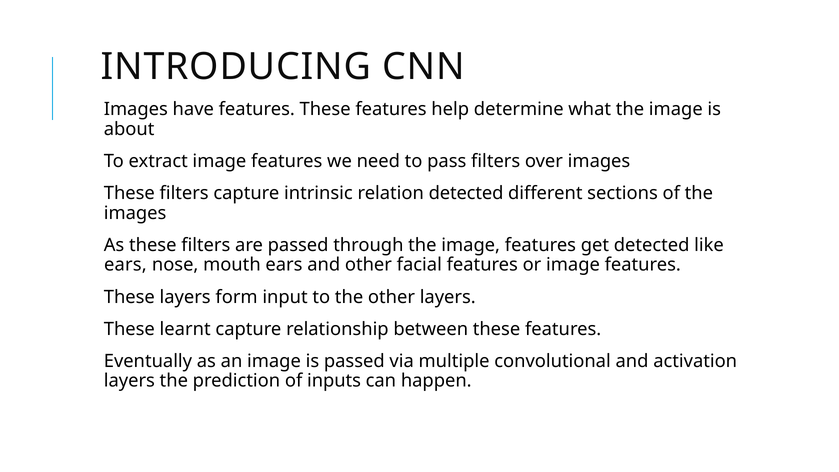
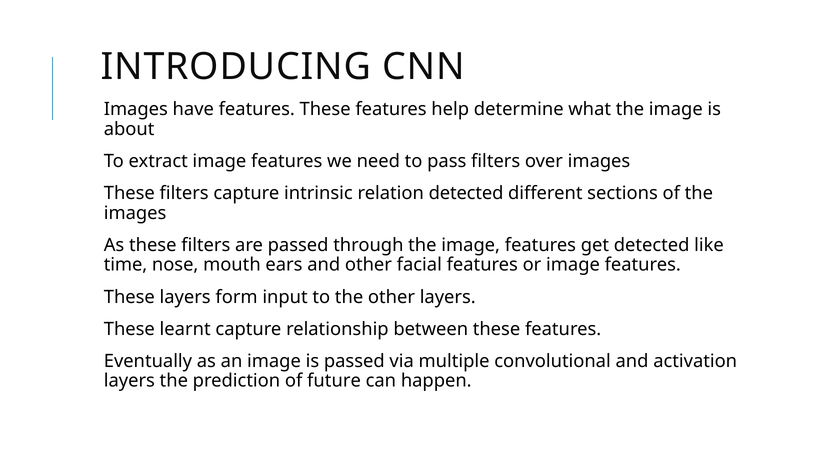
ears: ears -> time (126, 265)
inputs: inputs -> future (334, 381)
